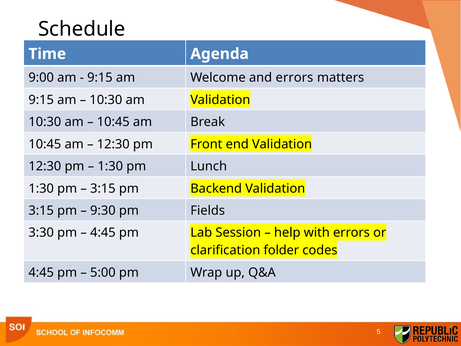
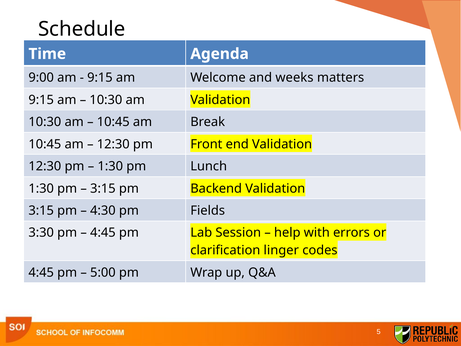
and errors: errors -> weeks (294, 78)
9:30: 9:30 -> 4:30 (103, 210)
folder: folder -> linger (281, 250)
